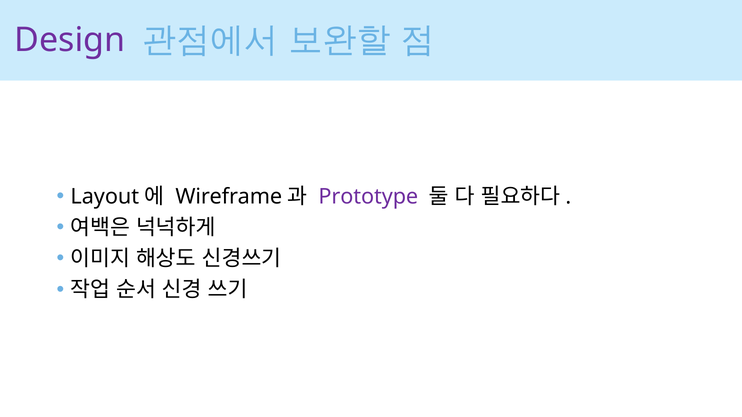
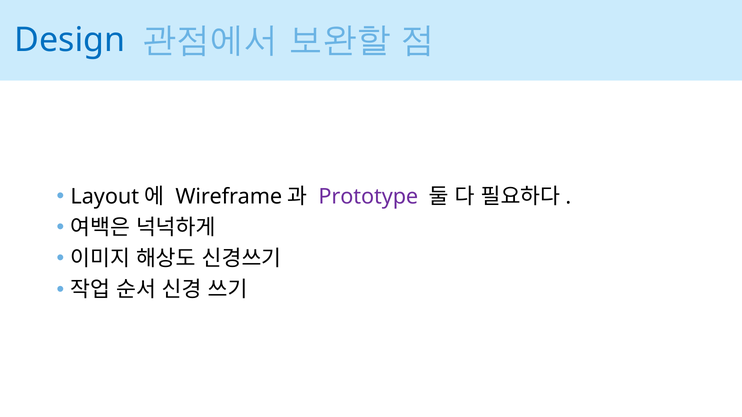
Design colour: purple -> blue (70, 40)
